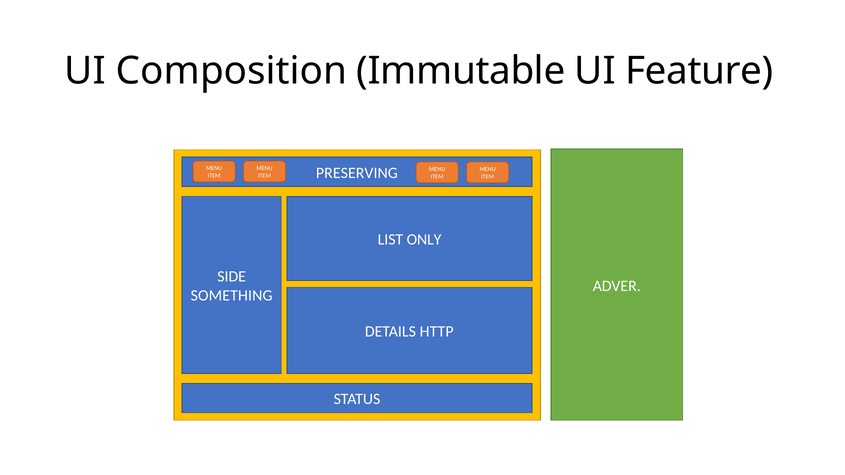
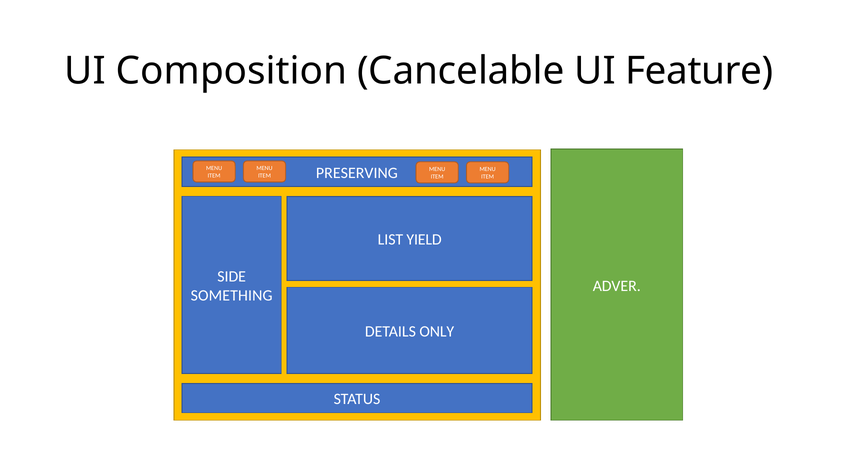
Immutable: Immutable -> Cancelable (461, 71)
ONLY: ONLY -> YIELD (424, 240)
HTTP: HTTP -> ONLY (437, 332)
